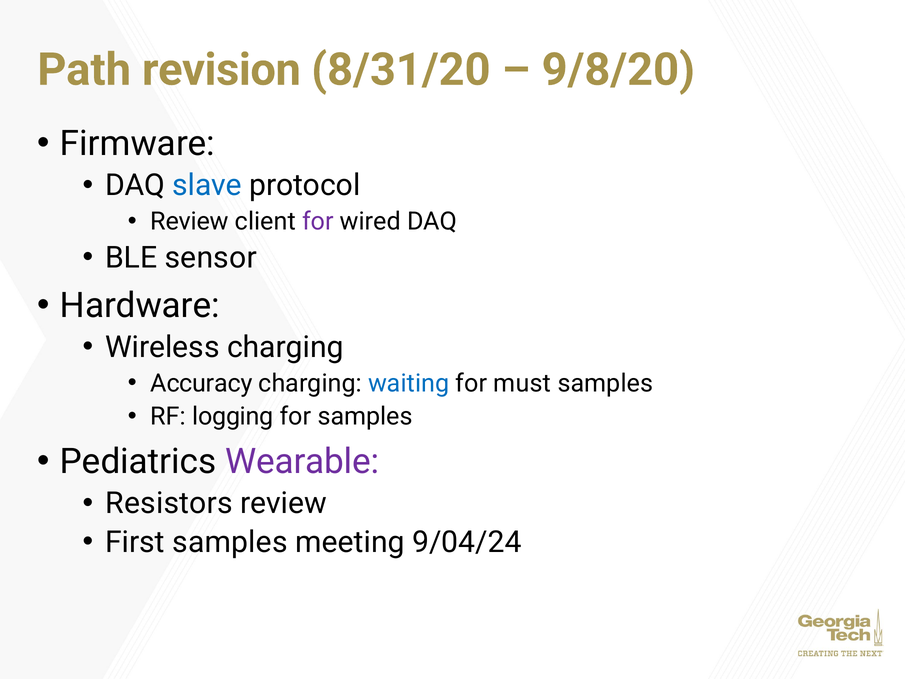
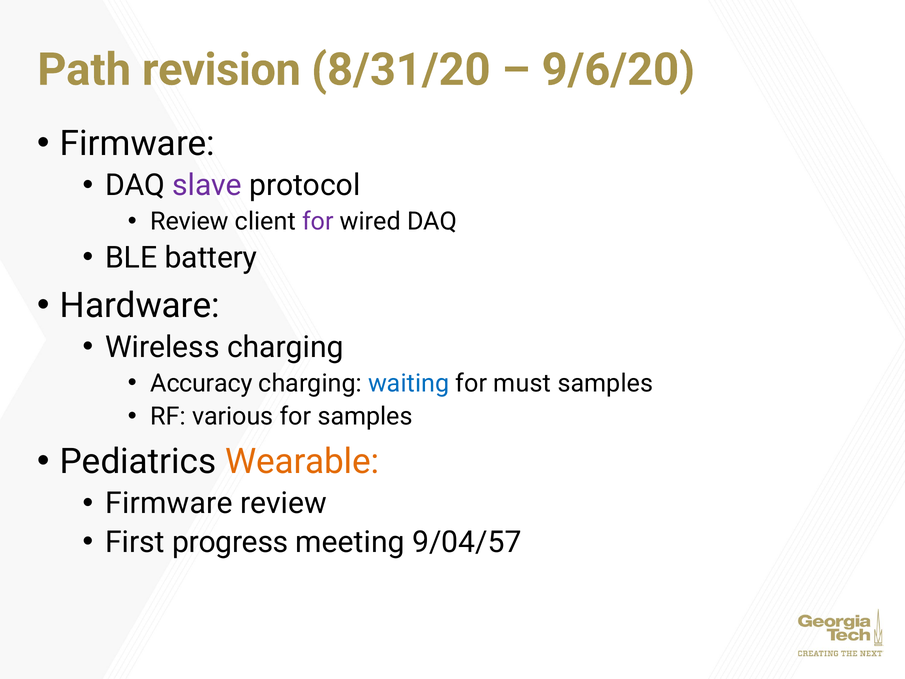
9/8/20: 9/8/20 -> 9/6/20 (618, 70)
slave colour: blue -> purple (207, 185)
sensor: sensor -> battery (211, 257)
logging: logging -> various (233, 416)
Wearable colour: purple -> orange (302, 462)
Resistors: Resistors -> Firmware (169, 503)
First samples: samples -> progress (230, 542)
9/04/24: 9/04/24 -> 9/04/57 (467, 542)
